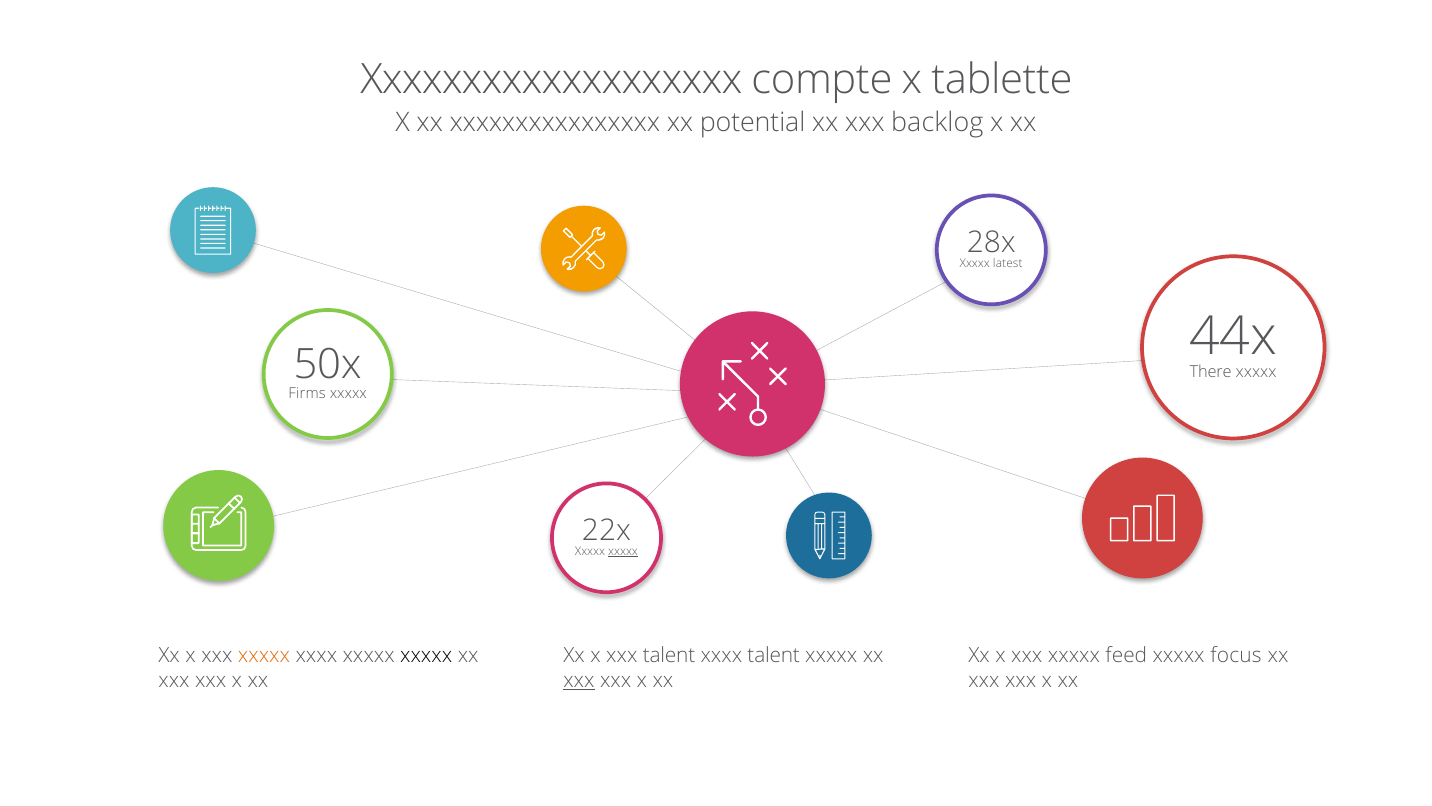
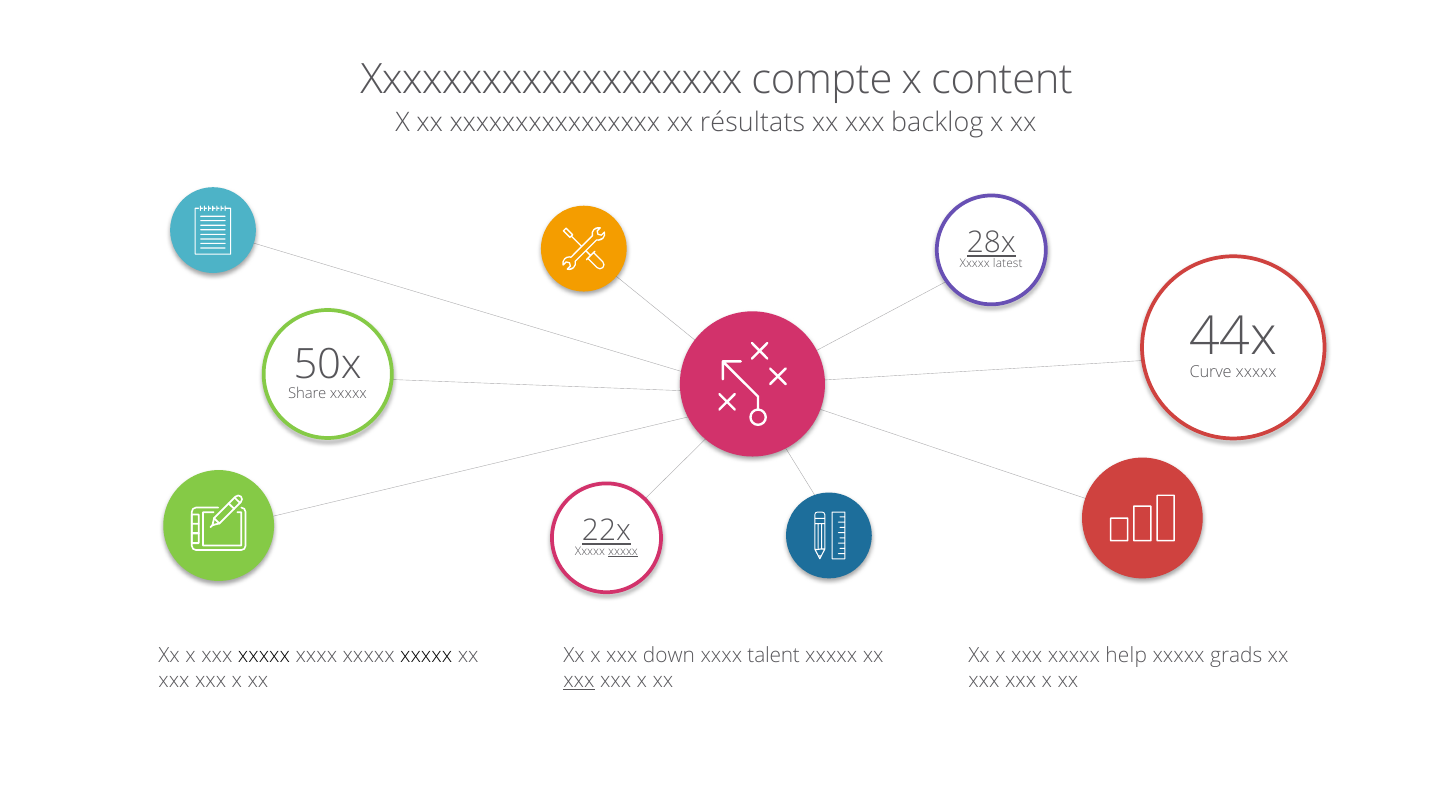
tablette: tablette -> content (1002, 80)
potential: potential -> résultats (752, 123)
28x underline: none -> present (991, 243)
There: There -> Curve (1211, 372)
Firms: Firms -> Share (307, 393)
22x underline: none -> present (606, 530)
xxxxx colour: orange -> black (264, 655)
xxx talent: talent -> down (669, 655)
feed: feed -> help (1126, 655)
focus: focus -> grads (1236, 655)
